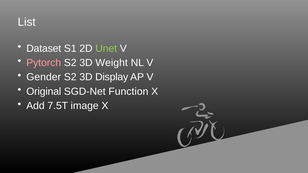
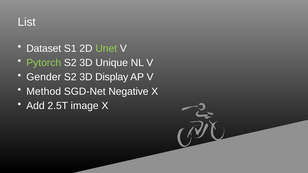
Pytorch colour: pink -> light green (44, 63)
Weight: Weight -> Unique (112, 63)
Original: Original -> Method (44, 92)
Function: Function -> Negative (129, 92)
7.5T: 7.5T -> 2.5T (58, 106)
